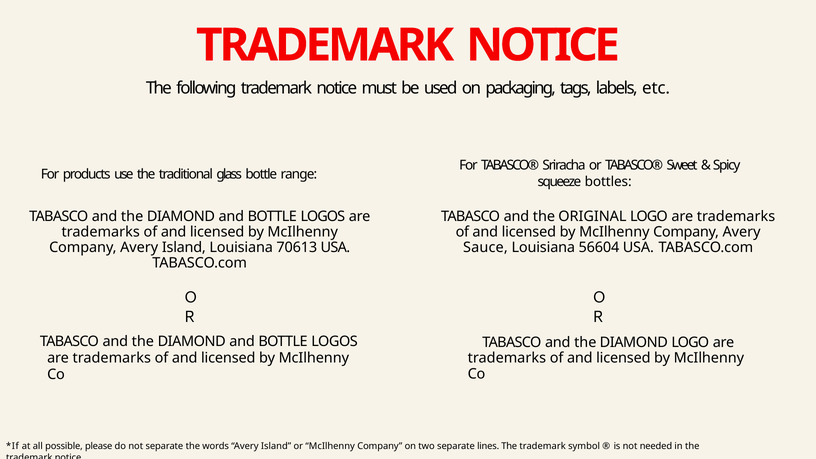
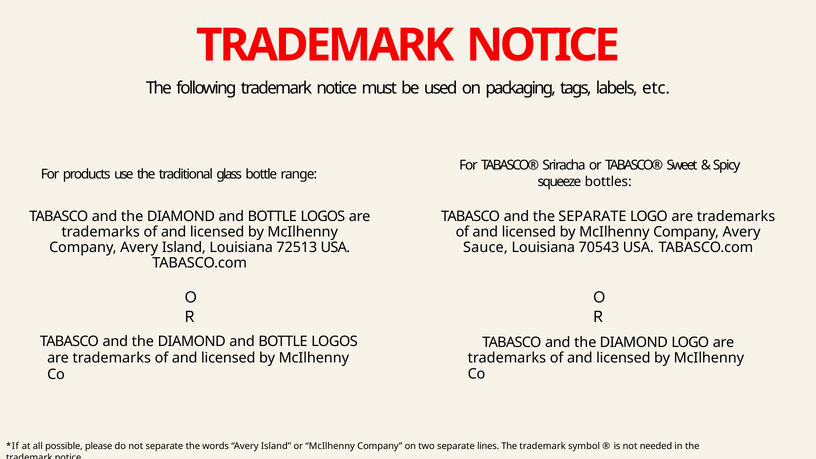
the ORIGINAL: ORIGINAL -> SEPARATE (592, 216)
70613: 70613 -> 72513 (297, 248)
56604: 56604 -> 70543 (599, 248)
